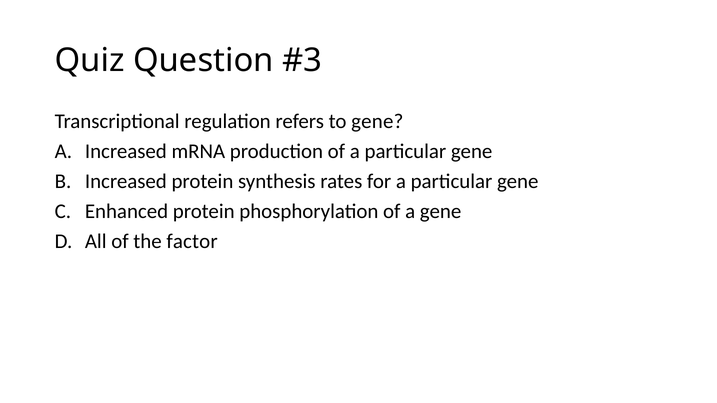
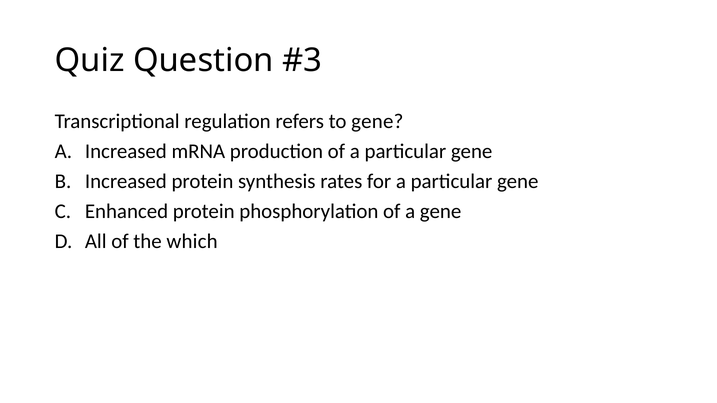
factor: factor -> which (192, 241)
